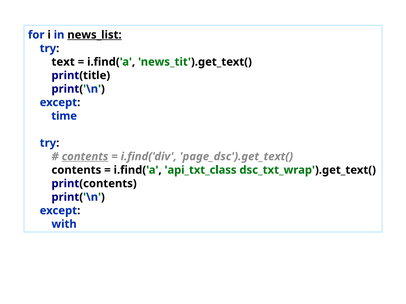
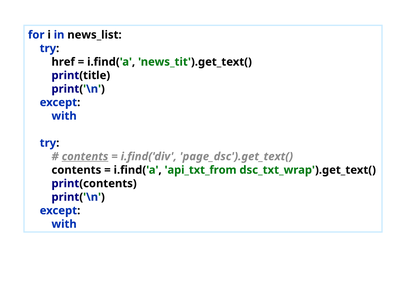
news_list underline: present -> none (94, 35)
text: text -> href (63, 62)
time: time -> with (64, 116)
api_txt_class: api_txt_class -> api_txt_from (201, 170)
